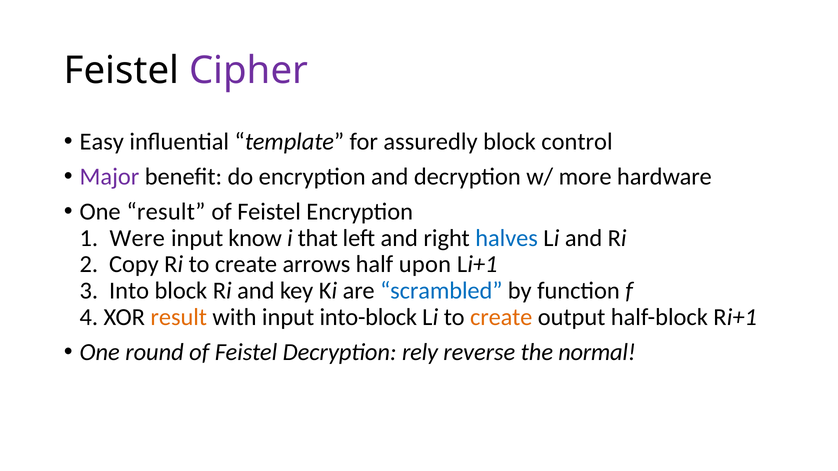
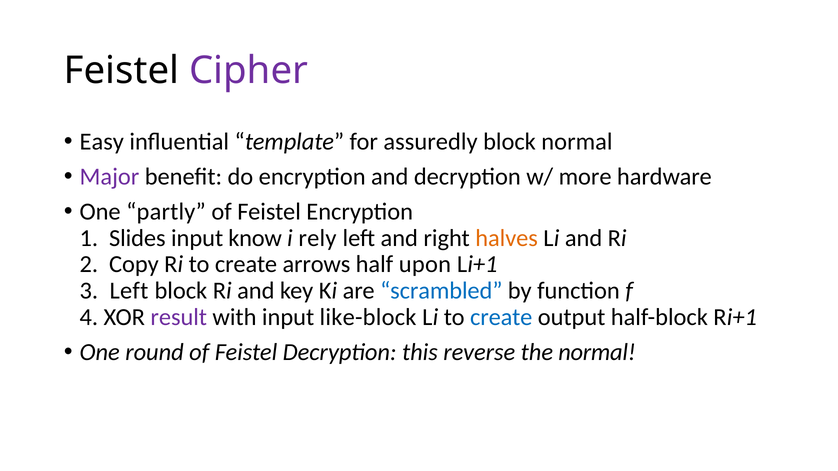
block control: control -> normal (577, 142)
One result: result -> partly (166, 212)
Were: Were -> Slides (137, 238)
that: that -> rely (317, 238)
halves colour: blue -> orange (507, 238)
3 Into: Into -> Left (129, 291)
result colour: orange -> purple (179, 317)
into-block: into-block -> like-block (368, 317)
create colour: orange -> blue (501, 317)
rely: rely -> this (420, 352)
